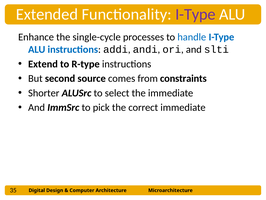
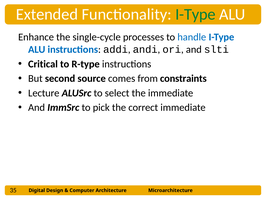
I-Type colour: purple -> green (195, 14)
Extend: Extend -> Critical (43, 64)
Shorter: Shorter -> Lecture (44, 93)
